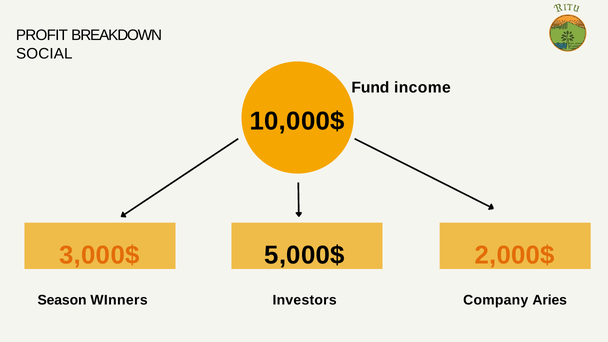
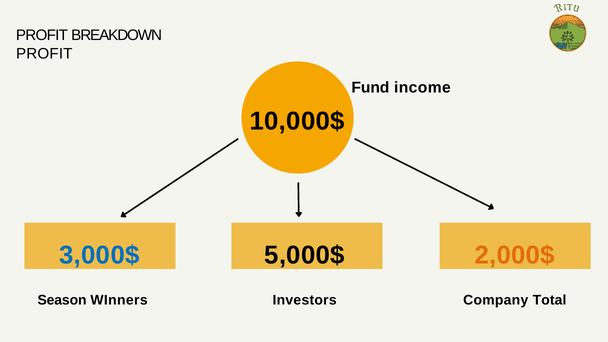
SOCIAL: SOCIAL -> PROFIT (44, 54)
3,000$ colour: orange -> blue (99, 255)
Aries: Aries -> Total (550, 300)
